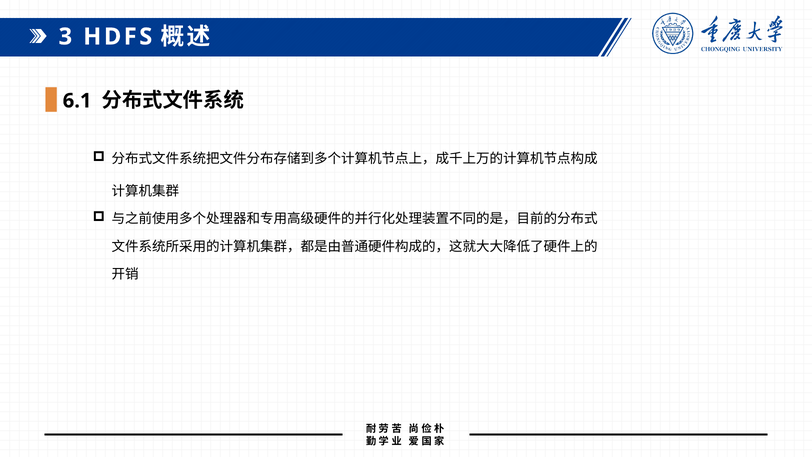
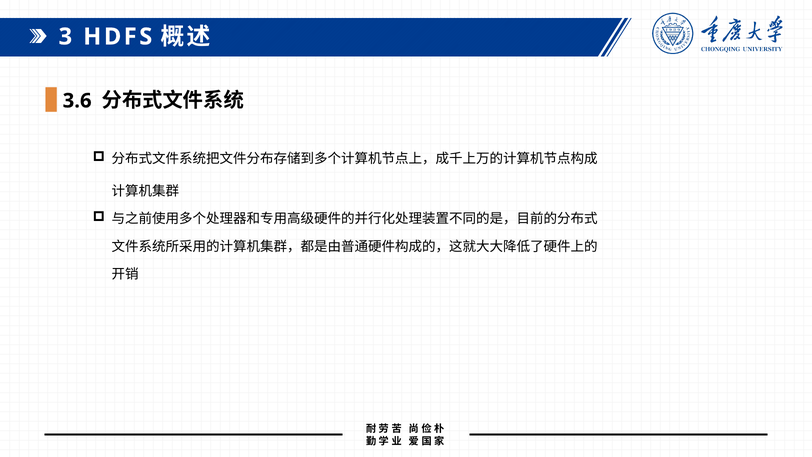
6.1: 6.1 -> 3.6 (77, 101)
